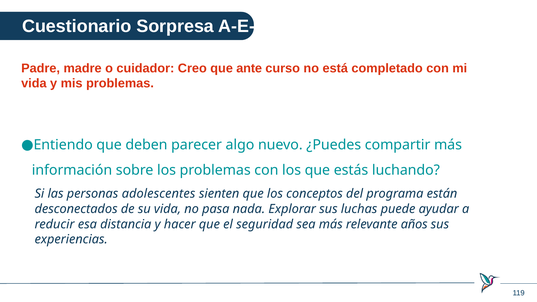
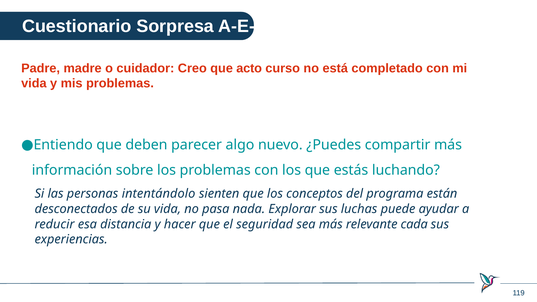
ante: ante -> acto (249, 68)
adolescentes: adolescentes -> intentándolo (159, 194)
años: años -> cada (414, 224)
